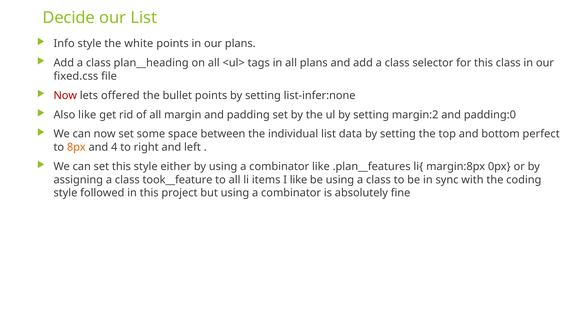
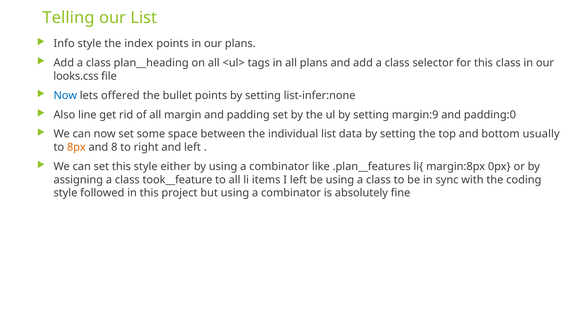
Decide: Decide -> Telling (69, 18)
white: white -> index (139, 44)
fixed.css: fixed.css -> looks.css (76, 76)
Now colour: red -> blue (65, 95)
Also like: like -> line (87, 115)
margin:2: margin:2 -> margin:9 (415, 115)
perfect: perfect -> usually (541, 134)
4: 4 -> 8 (114, 147)
I like: like -> left (298, 180)
